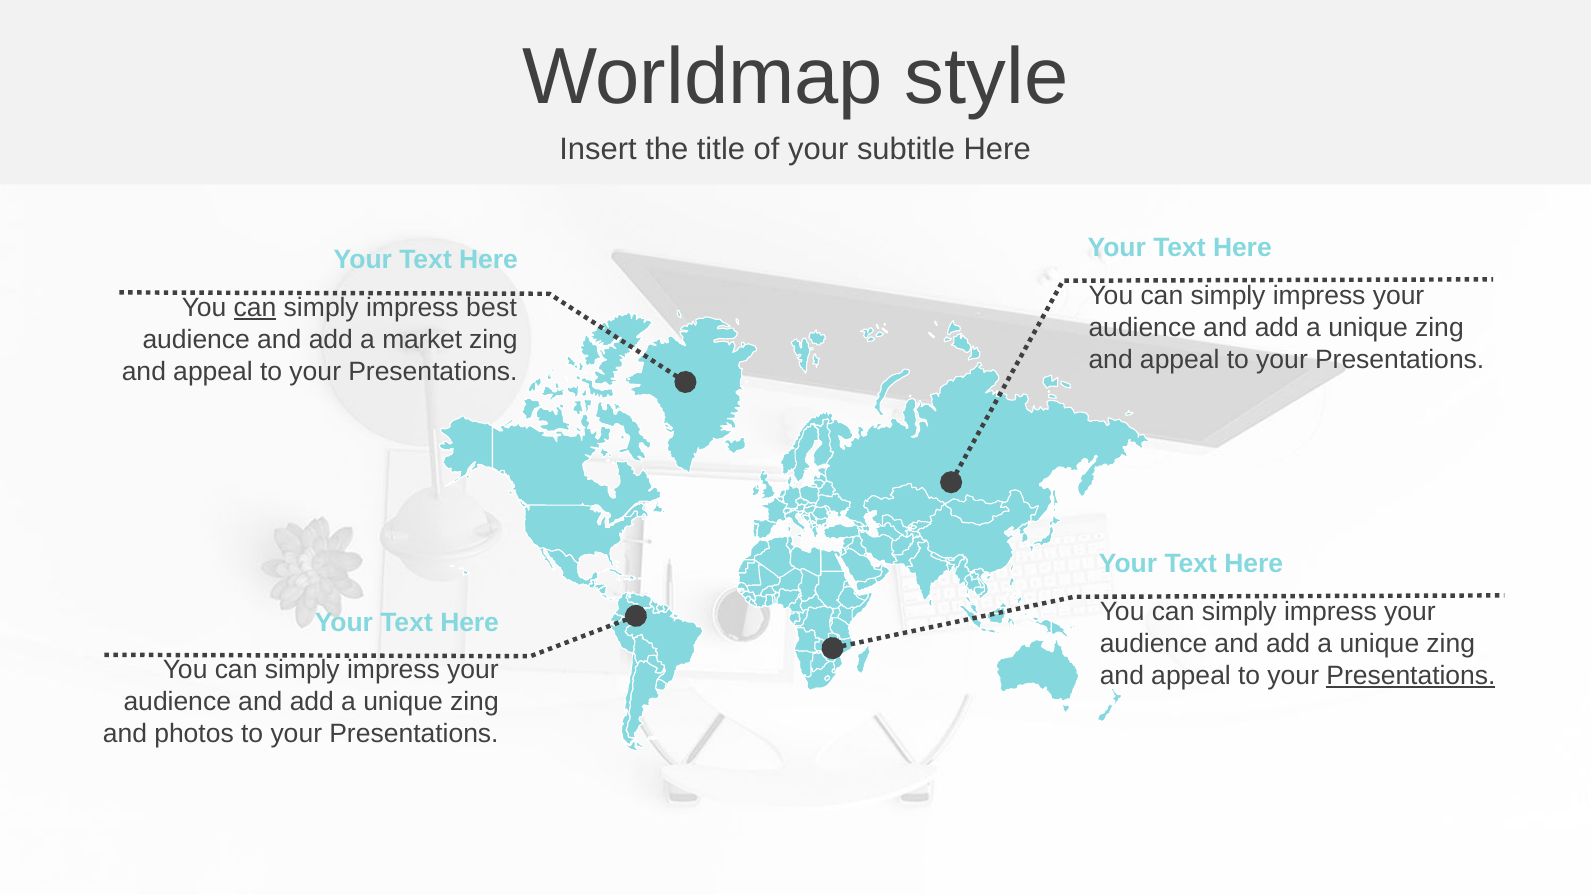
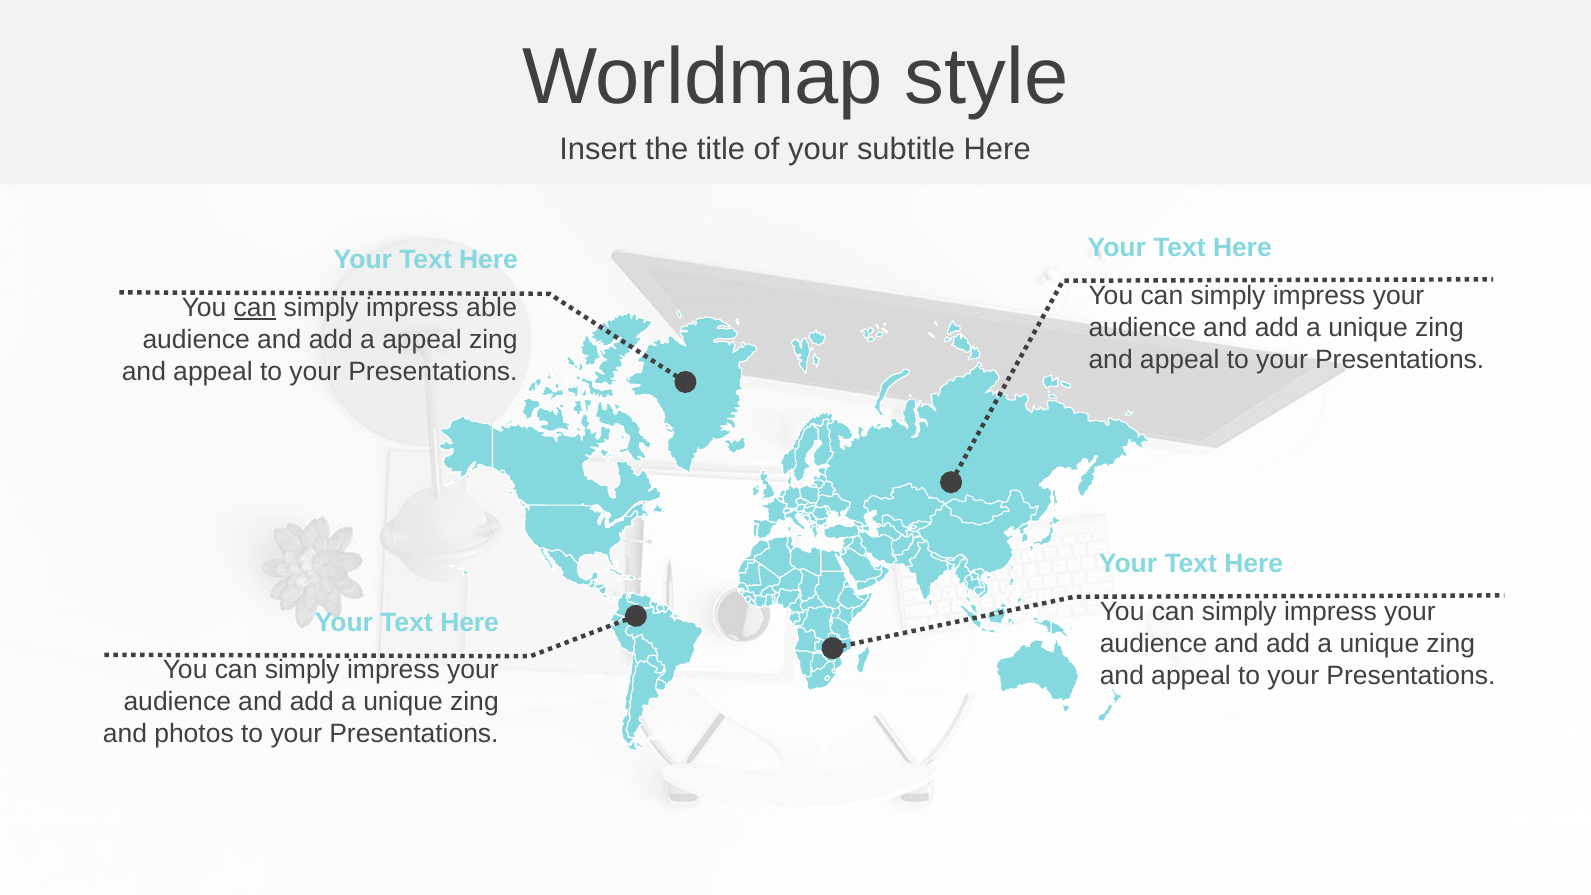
best: best -> able (492, 308)
a market: market -> appeal (422, 340)
Presentations underline: present -> none (1411, 675)
